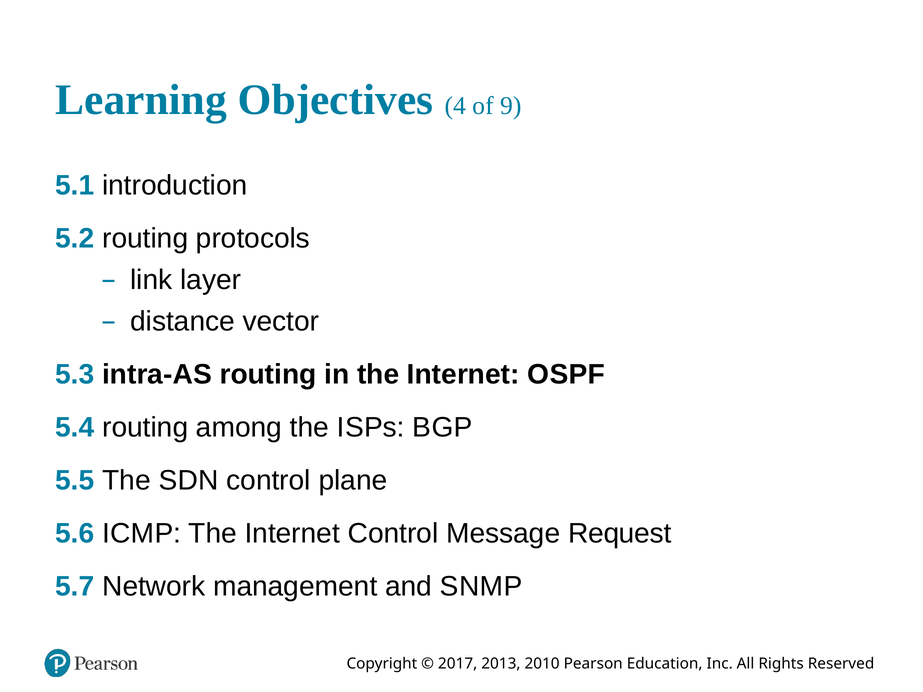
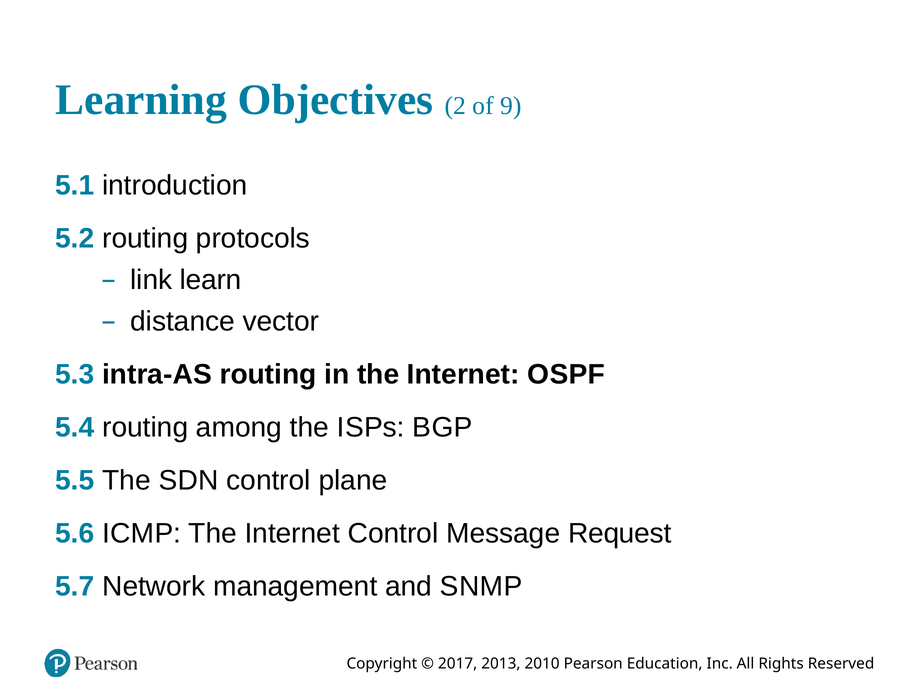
4: 4 -> 2 (455, 106)
layer: layer -> learn (211, 280)
